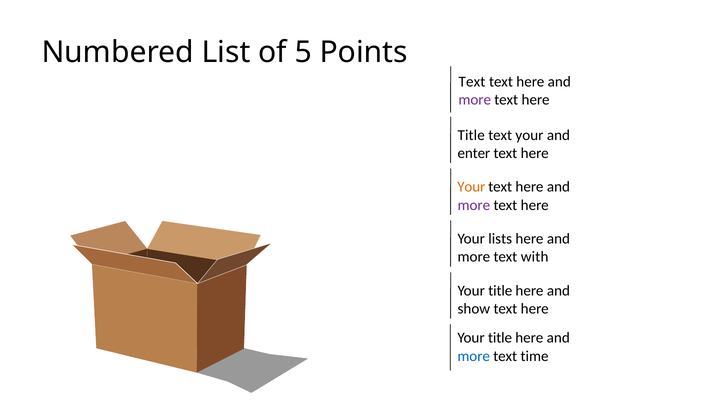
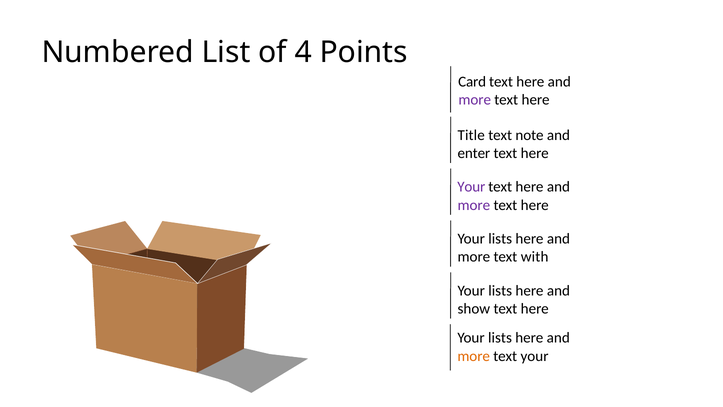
5: 5 -> 4 (303, 52)
Text: Text -> Card (472, 82)
text your: your -> note (530, 135)
Your colour: orange -> purple (471, 187)
title: title -> lists (500, 291)
title: title -> lists (500, 338)
more colour: blue -> orange (474, 356)
text time: time -> your (535, 356)
